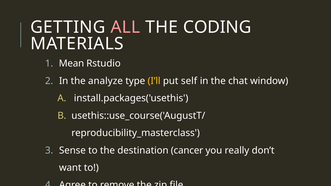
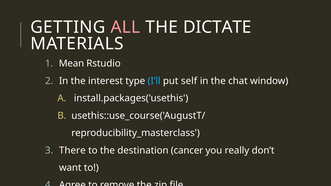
CODING: CODING -> DICTATE (217, 27)
analyze: analyze -> interest (106, 81)
I’ll colour: yellow -> light blue (154, 81)
Sense: Sense -> There (72, 150)
